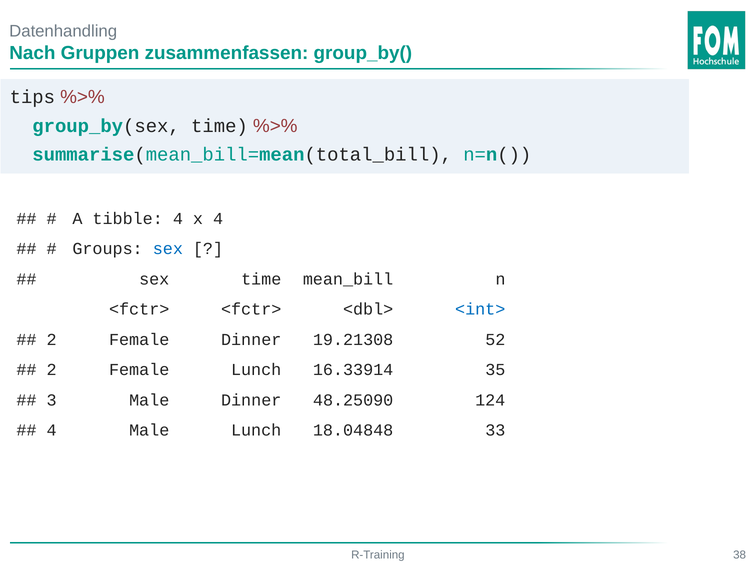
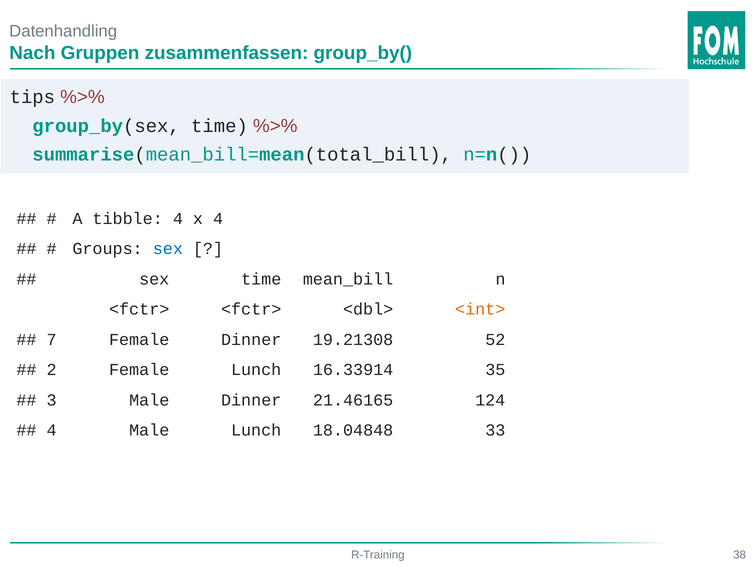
<int> colour: blue -> orange (480, 309)
2: 2 -> 7 (52, 340)
48.25090: 48.25090 -> 21.46165 (353, 400)
